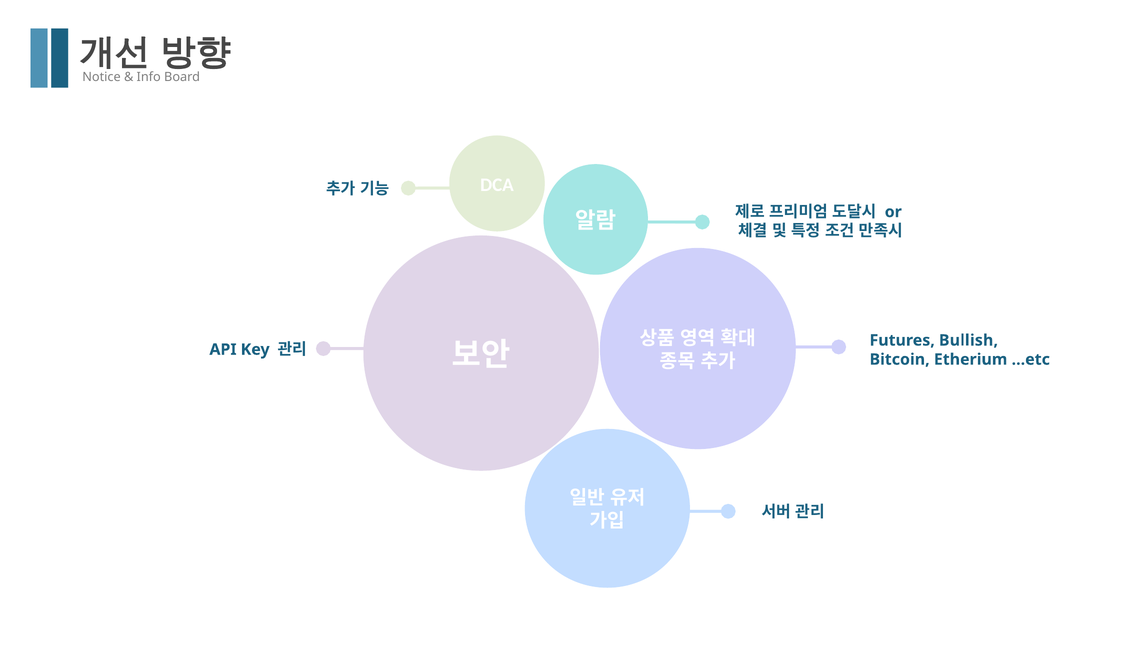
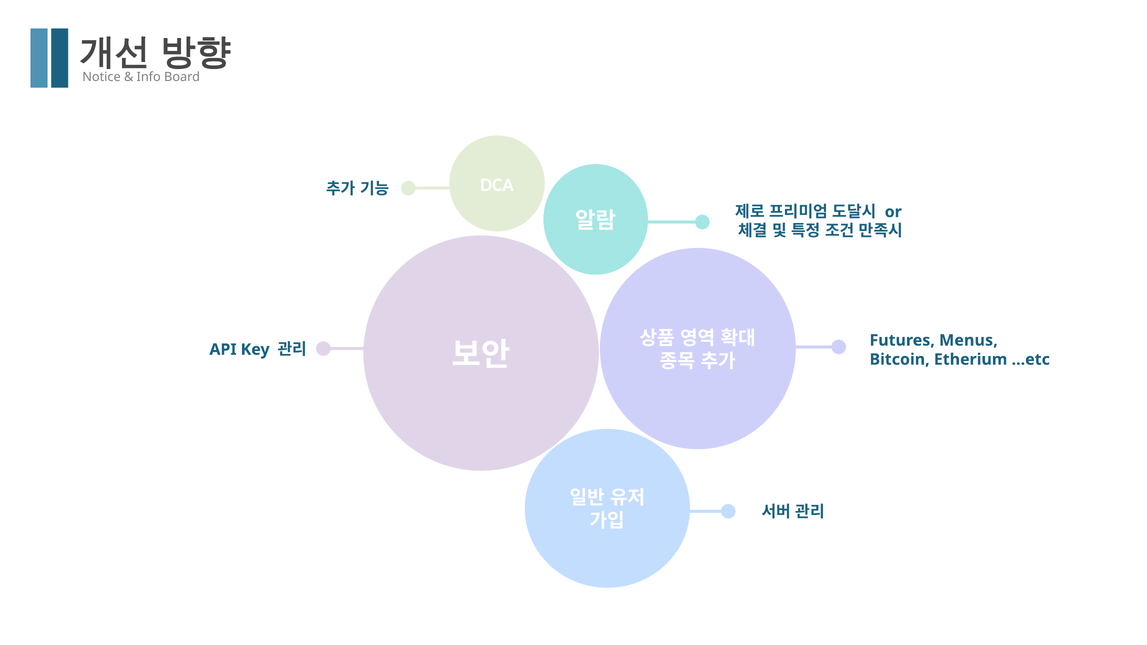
Bullish: Bullish -> Menus (968, 340)
